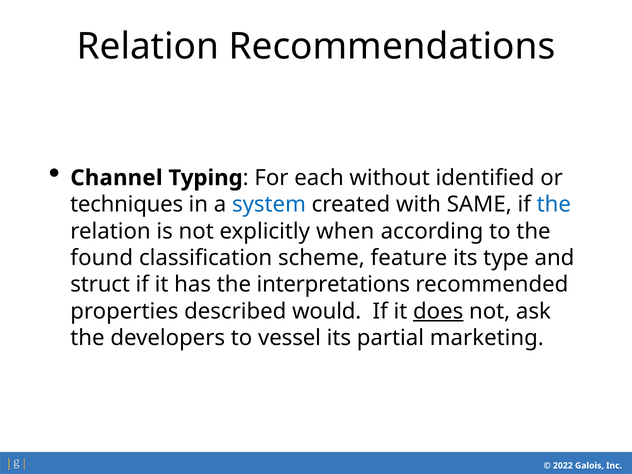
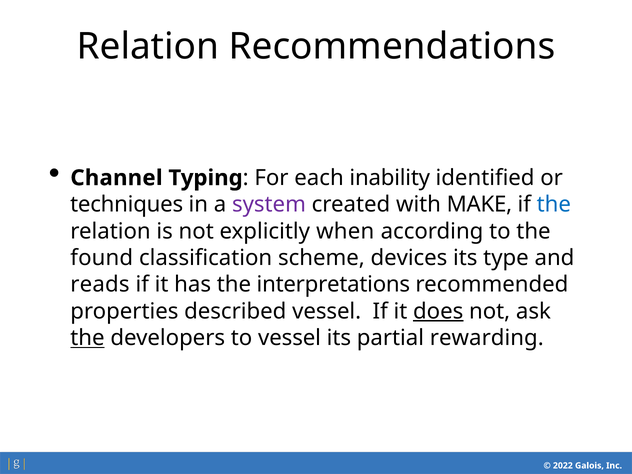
without: without -> inability (390, 178)
system colour: blue -> purple (269, 205)
SAME: SAME -> MAKE (479, 205)
feature: feature -> devices (409, 258)
struct: struct -> reads (100, 285)
described would: would -> vessel (327, 311)
the underline: none -> present (87, 338)
marketing: marketing -> rewarding (487, 338)
